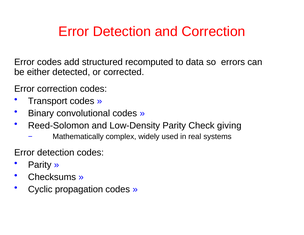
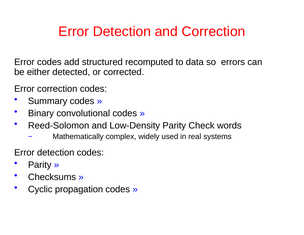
Transport: Transport -> Summary (48, 101)
giving: giving -> words (229, 126)
